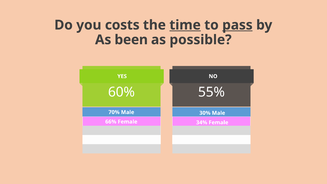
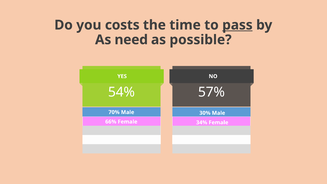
time underline: present -> none (185, 25)
been: been -> need (131, 40)
60%: 60% -> 54% (122, 92)
55%: 55% -> 57% (211, 92)
